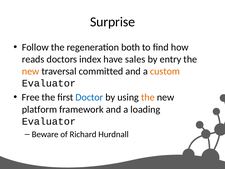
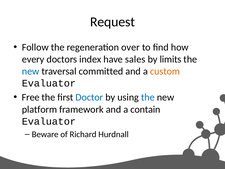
Surprise: Surprise -> Request (113, 22)
both: both -> over (131, 47)
reads: reads -> every (33, 59)
entry: entry -> limits (171, 59)
new colour: orange -> blue (31, 71)
the colour: orange -> blue (148, 97)
loading: loading -> contain (145, 109)
